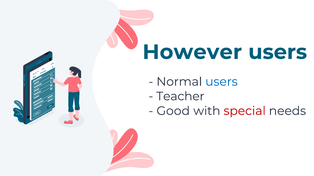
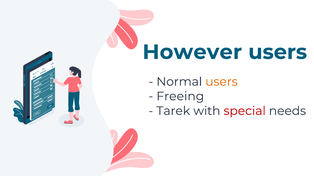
users colour: blue -> orange (221, 82)
Teacher: Teacher -> Freeing (180, 97)
Good: Good -> Tarek (173, 111)
